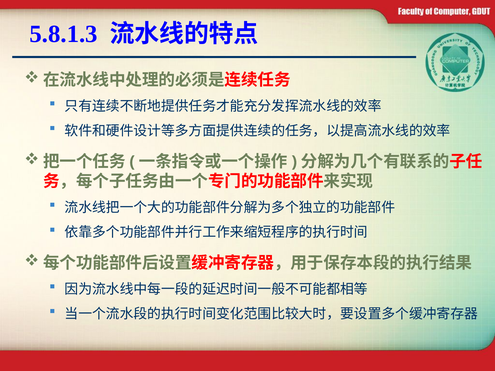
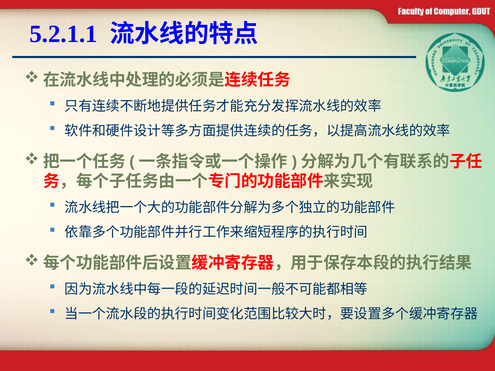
5.8.1.3: 5.8.1.3 -> 5.2.1.1 (64, 34)
